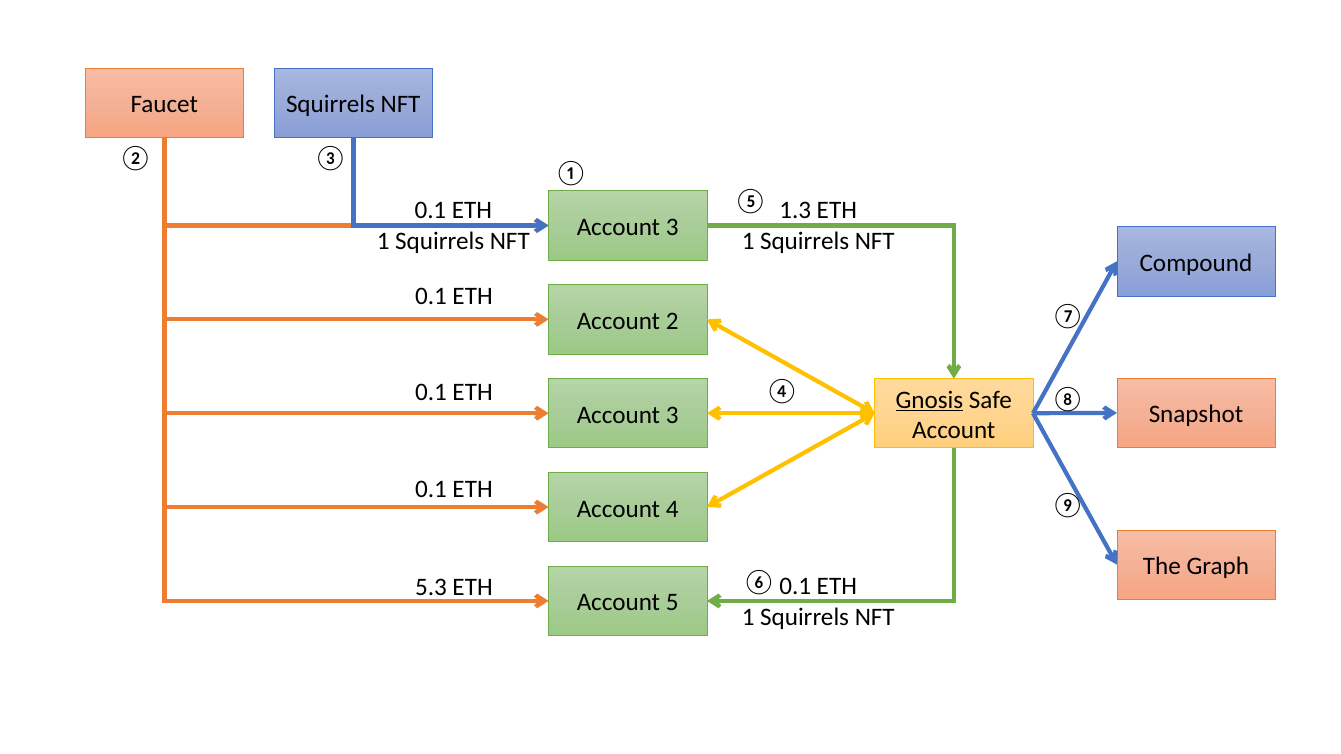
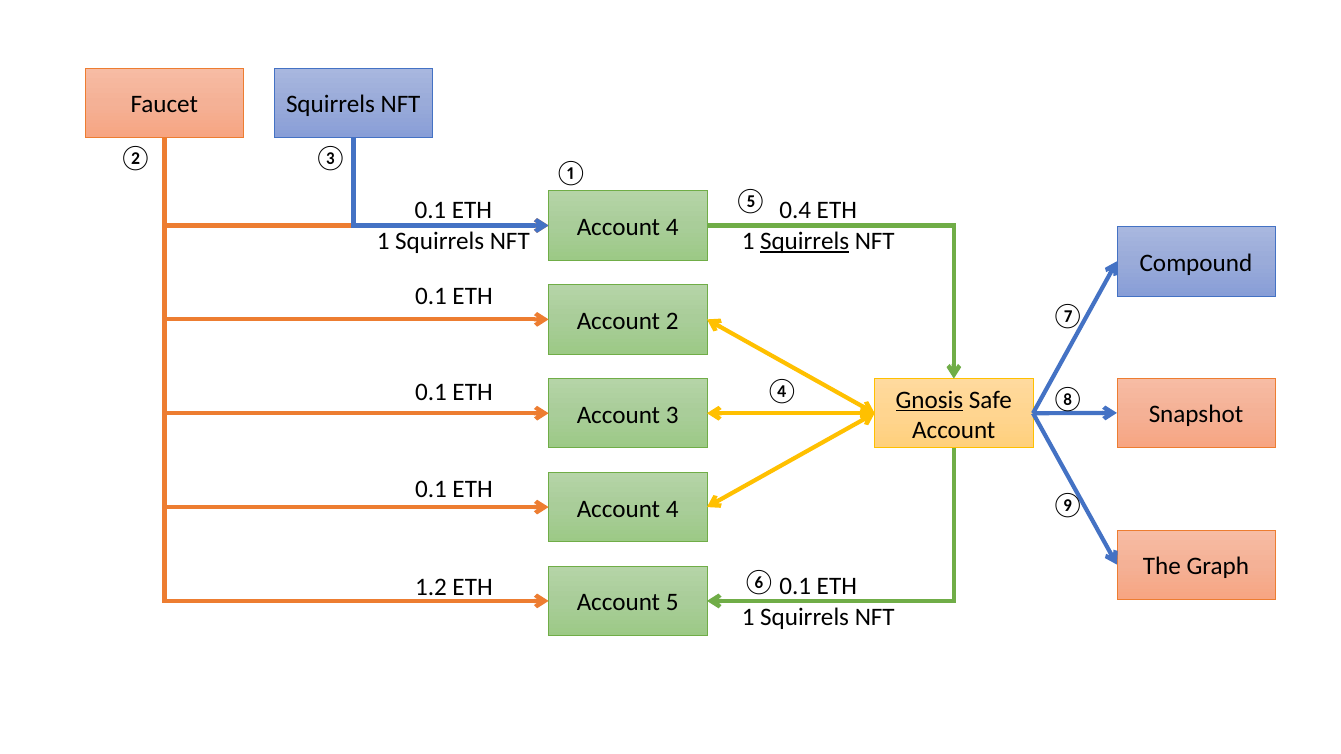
1.3: 1.3 -> 0.4 (795, 210)
3: 3 -> 4 (672, 227)
Squirrels underline: none -> present (805, 241)
5.3: 5.3 -> 1.2 (431, 588)
